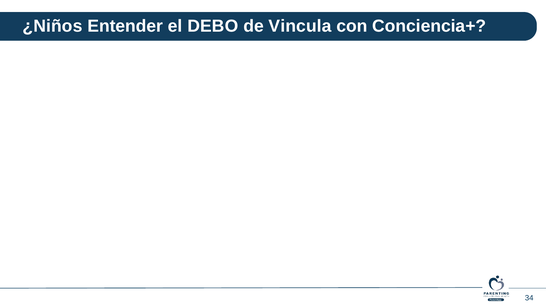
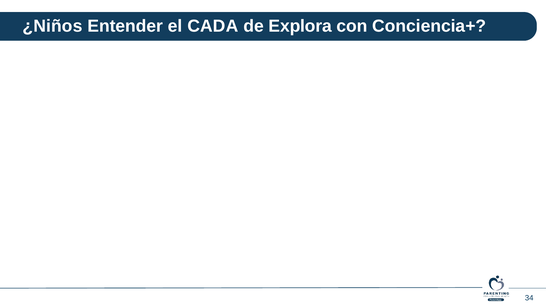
DEBO: DEBO -> CADA (213, 26)
Vincula: Vincula -> Explora (300, 26)
